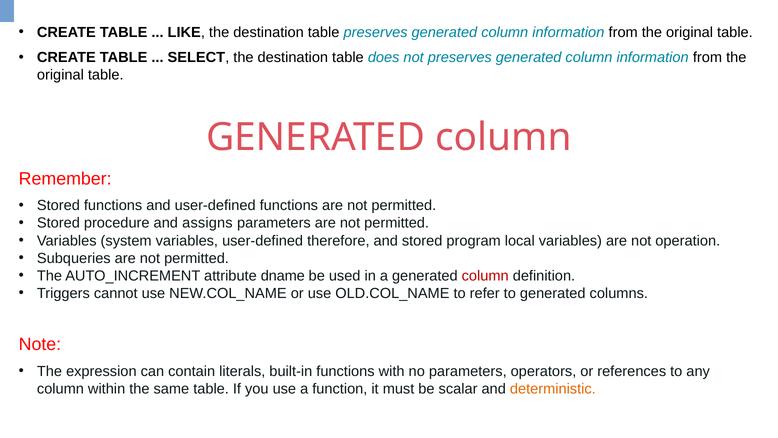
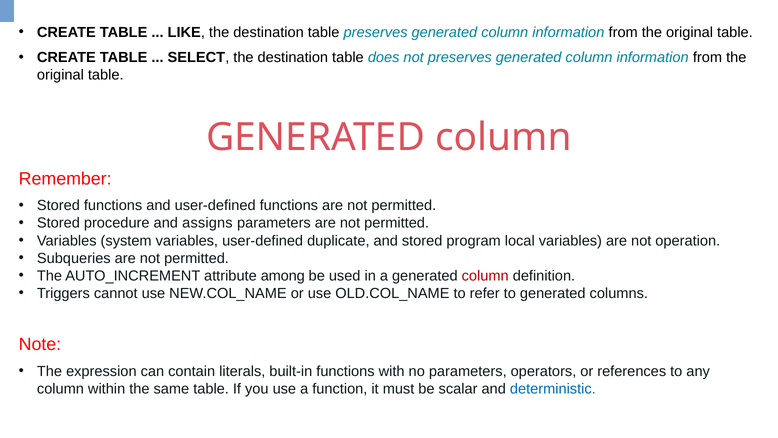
therefore: therefore -> duplicate (338, 240)
dname: dname -> among (283, 275)
deterministic colour: orange -> blue (553, 388)
